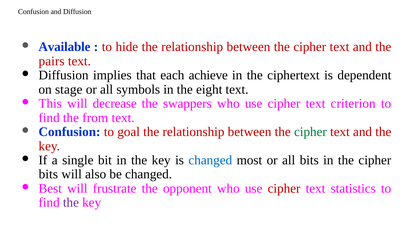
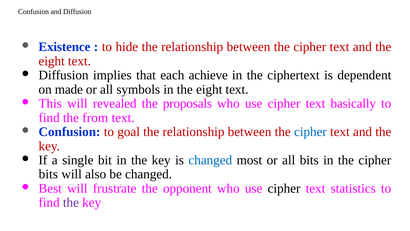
Available: Available -> Existence (64, 47)
pairs: pairs -> eight (52, 61)
stage: stage -> made (69, 89)
decrease: decrease -> revealed (115, 103)
swappers: swappers -> proposals (187, 103)
criterion: criterion -> basically (353, 103)
cipher colour: green -> blue (310, 132)
cipher colour: red -> black (284, 188)
